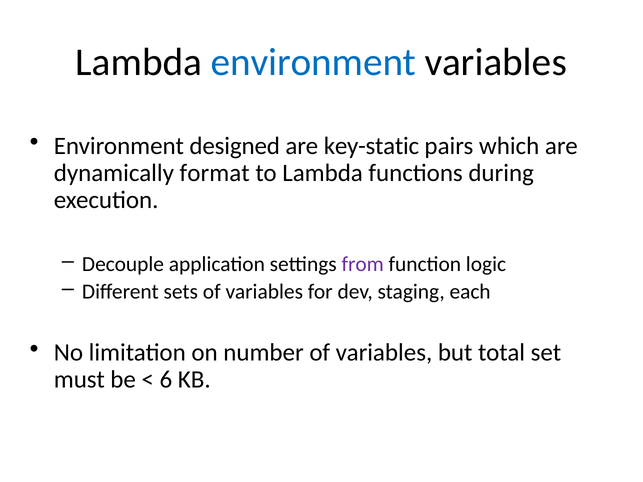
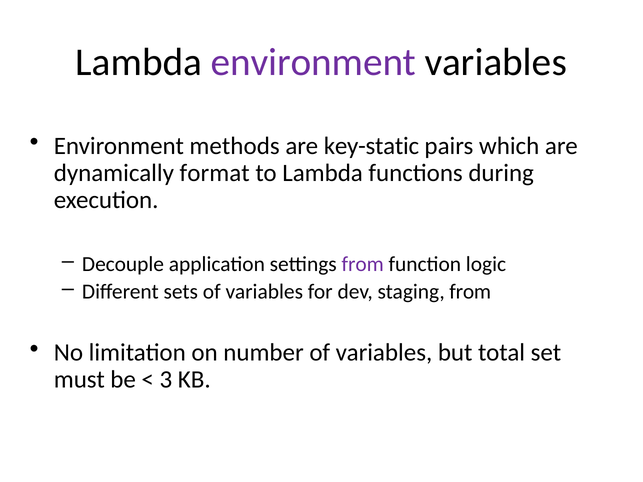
environment colour: blue -> purple (314, 62)
designed: designed -> methods (235, 146)
staging each: each -> from (470, 292)
6: 6 -> 3 (166, 380)
